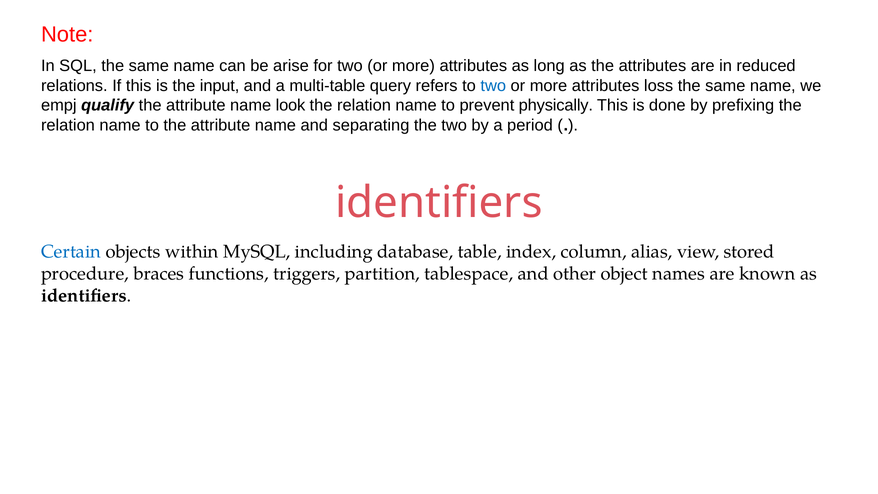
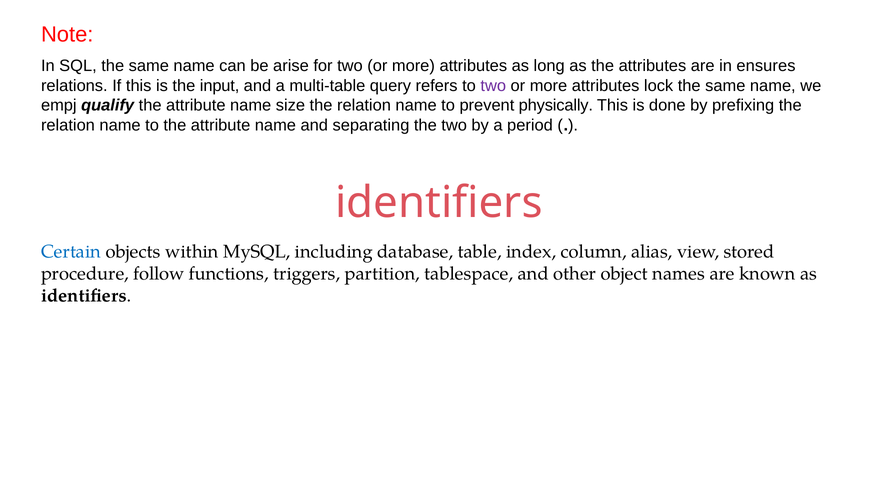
reduced: reduced -> ensures (766, 66)
two colour: blue -> purple (493, 86)
loss: loss -> lock (659, 86)
look: look -> size (290, 105)
braces: braces -> follow (159, 273)
